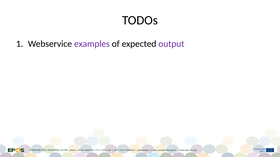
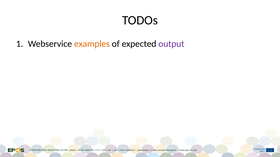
examples colour: purple -> orange (92, 44)
